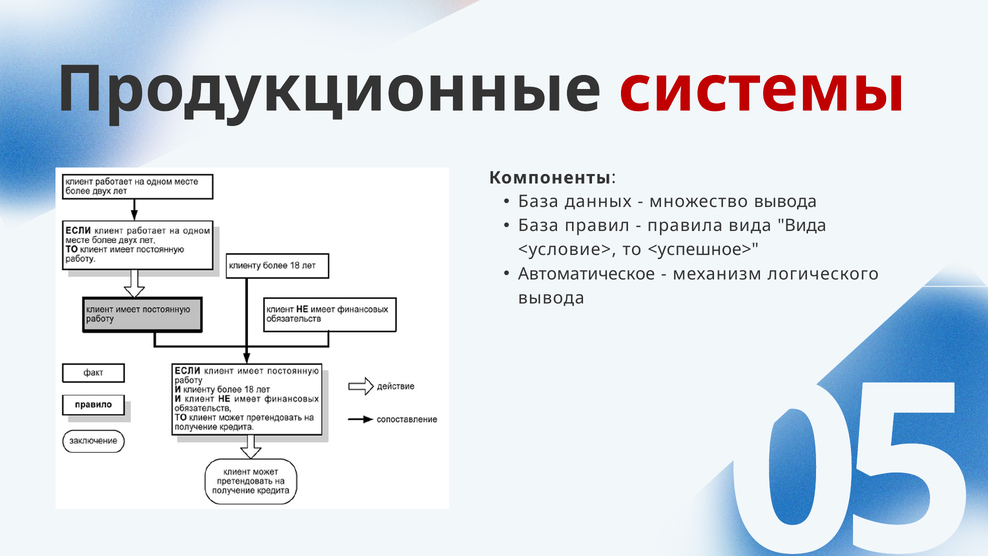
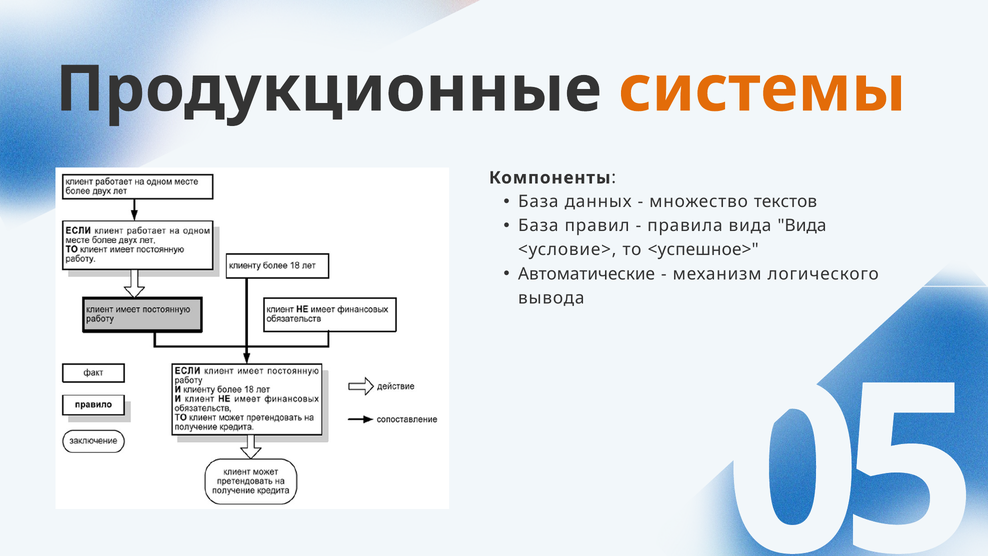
системы colour: red -> orange (762, 89)
множество вывода: вывода -> текстов (786, 202)
Автоматическое: Автоматическое -> Автоматические (587, 274)
